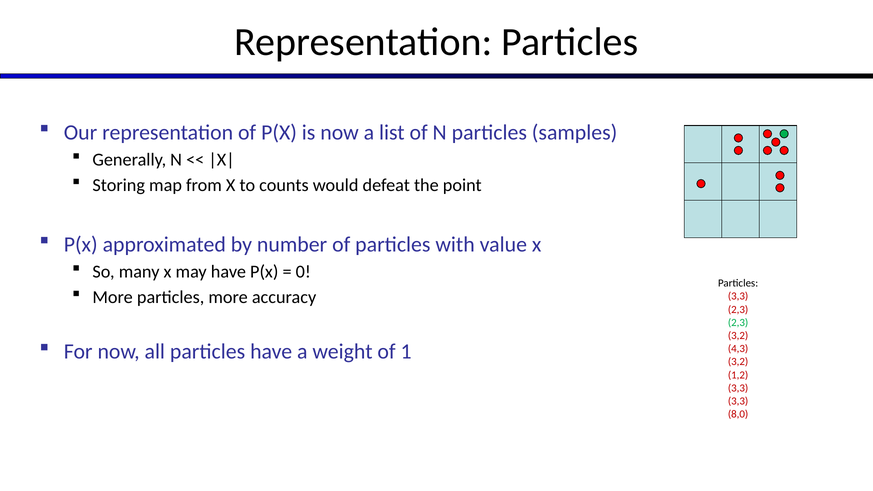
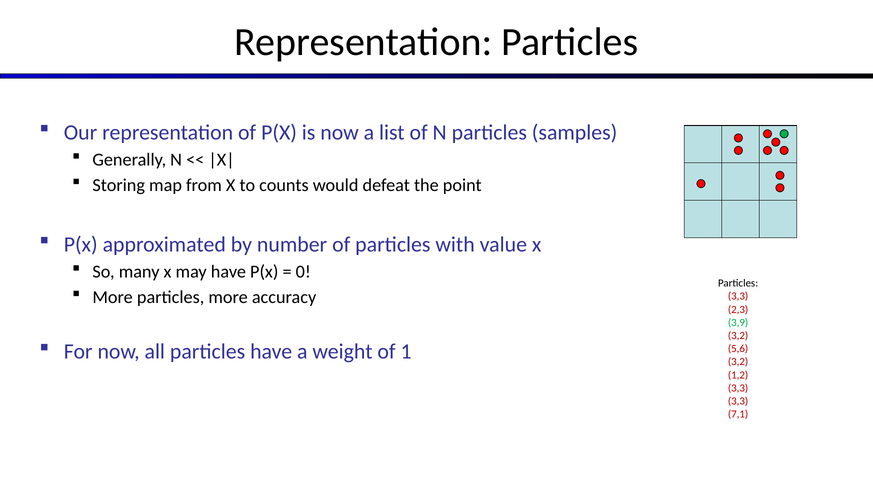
2,3: 2,3 -> 3,9 (738, 323)
4,3: 4,3 -> 5,6 (738, 349)
8,0: 8,0 -> 7,1 (738, 414)
